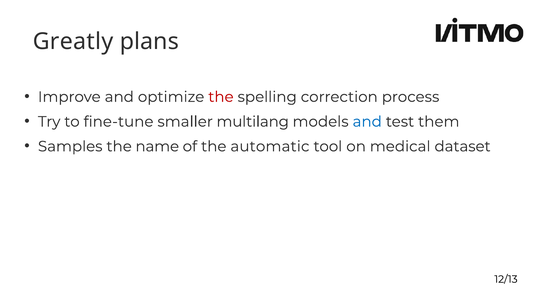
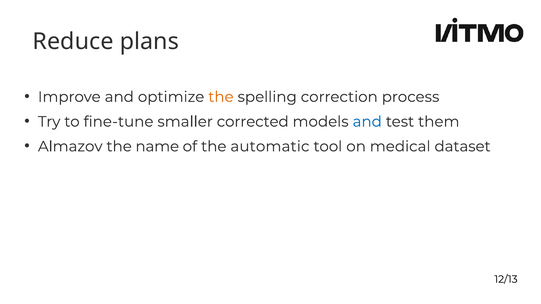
Greatly: Greatly -> Reduce (73, 41)
the colour: red -> orange (221, 97)
multilang: multilang -> corrected (253, 122)
Samples: Samples -> Almazov (70, 147)
